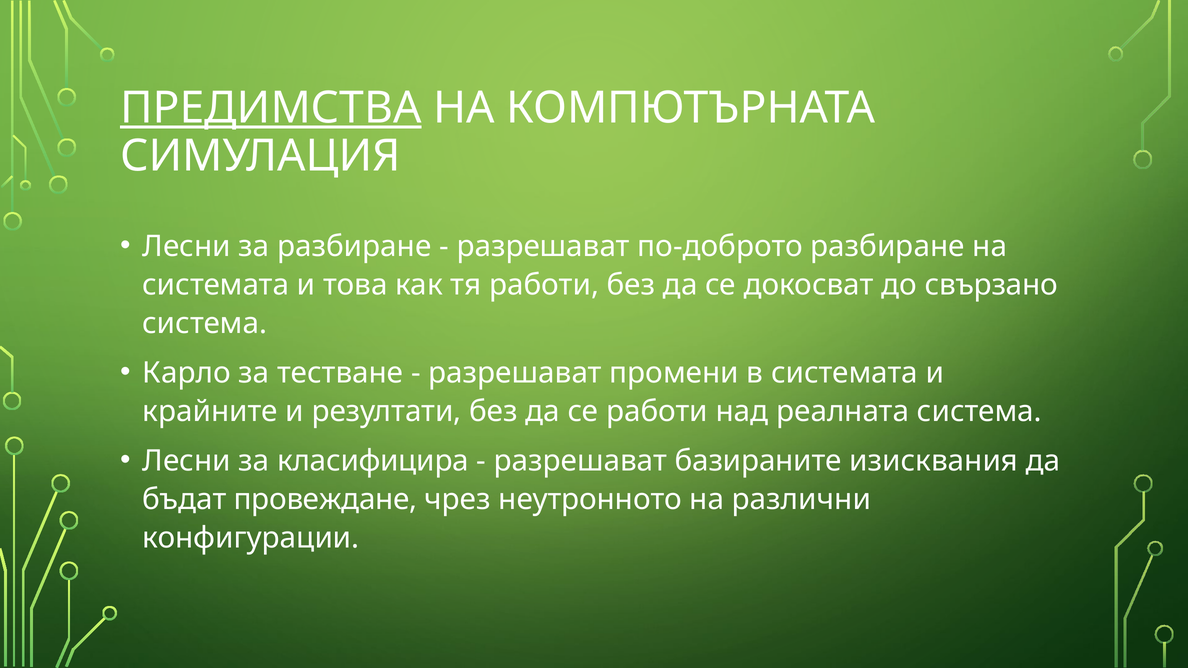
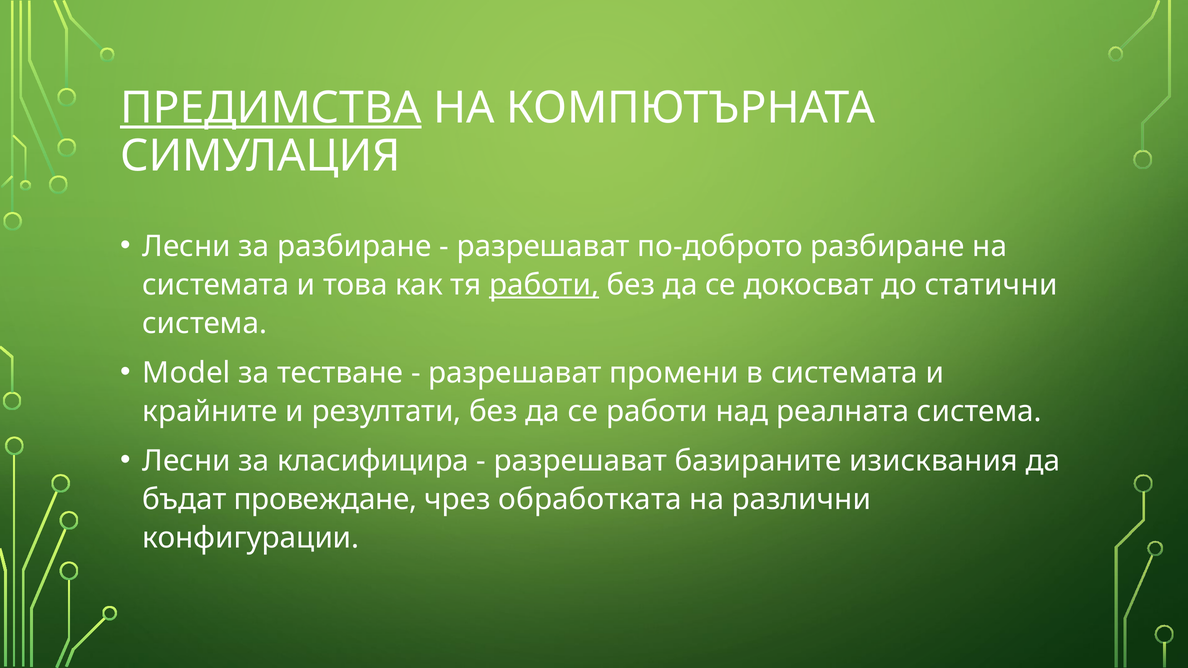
работи underline: none -> present (544, 285)
свързано: свързано -> статични (991, 285)
Карло: Карло -> Model (187, 373)
неутронното: неутронното -> обработката (590, 500)
